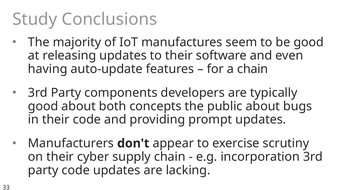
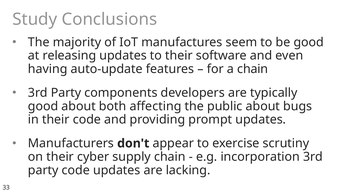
concepts: concepts -> affecting (155, 106)
